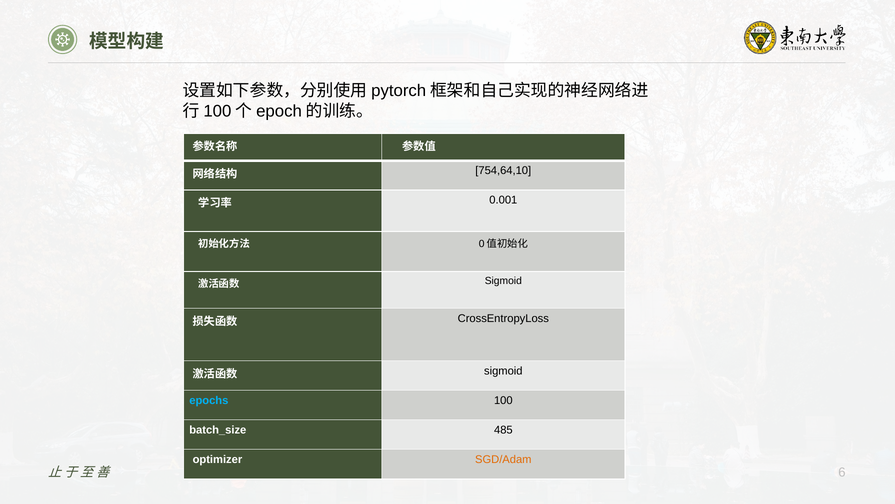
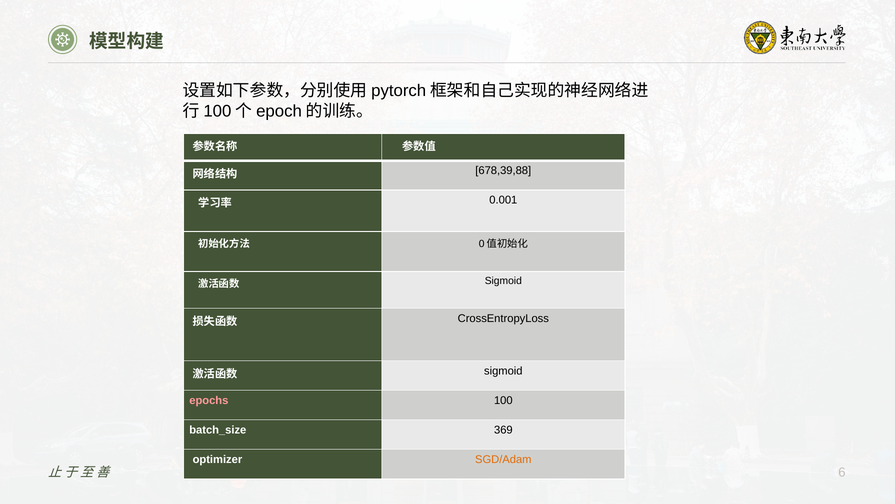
754,64,10: 754,64,10 -> 678,39,88 (503, 171)
epochs colour: light blue -> pink (209, 400)
485: 485 -> 369 (503, 429)
